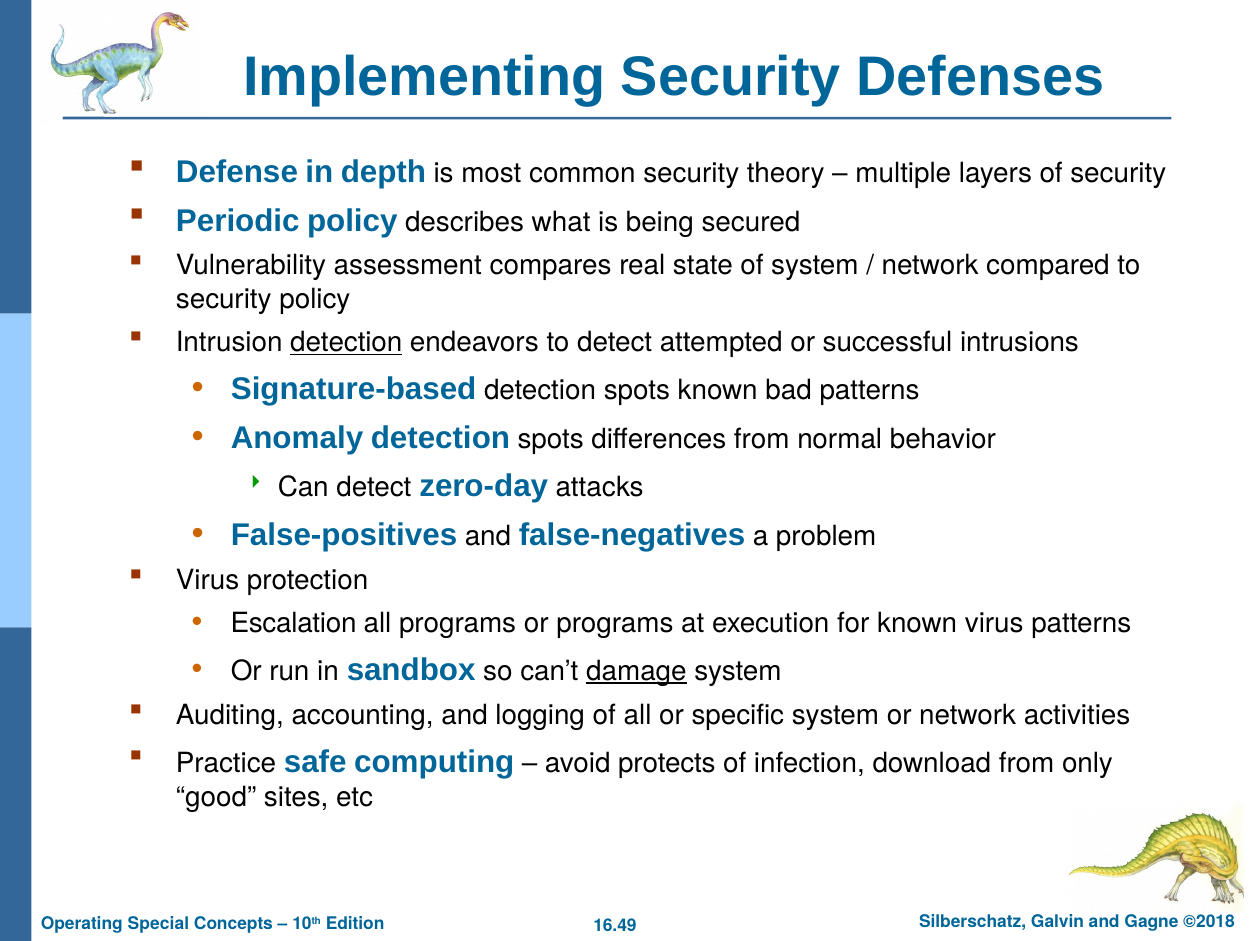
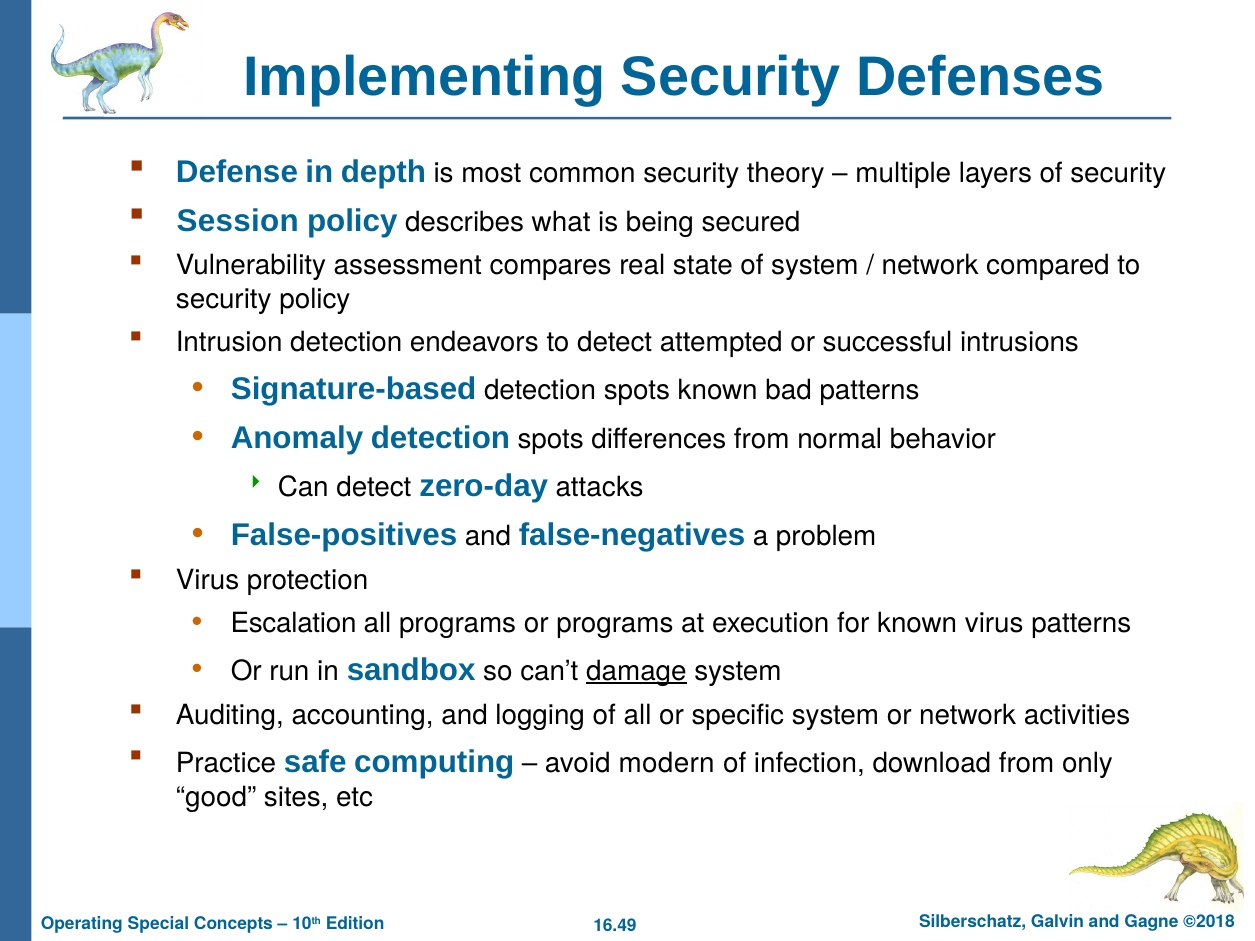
Periodic: Periodic -> Session (238, 221)
detection underline: present -> none (346, 343)
protects: protects -> modern (667, 763)
